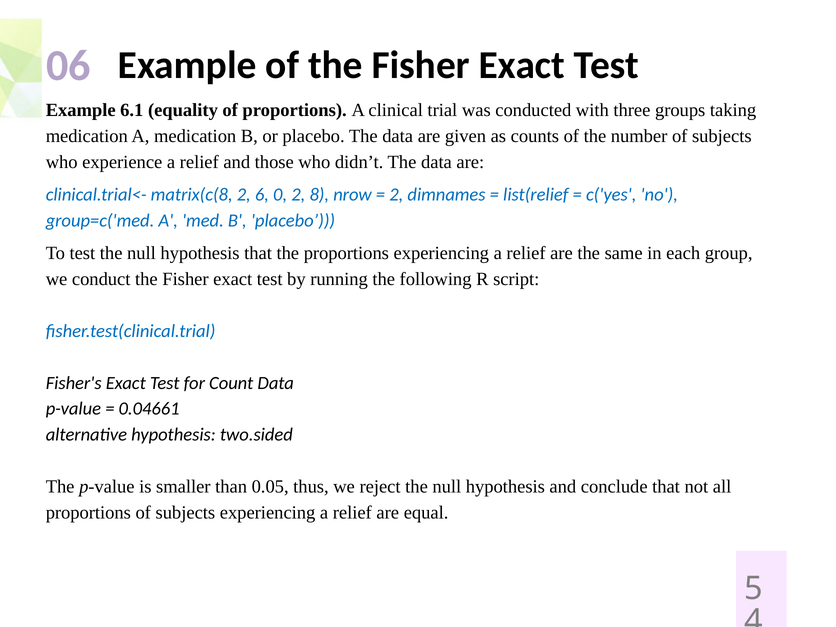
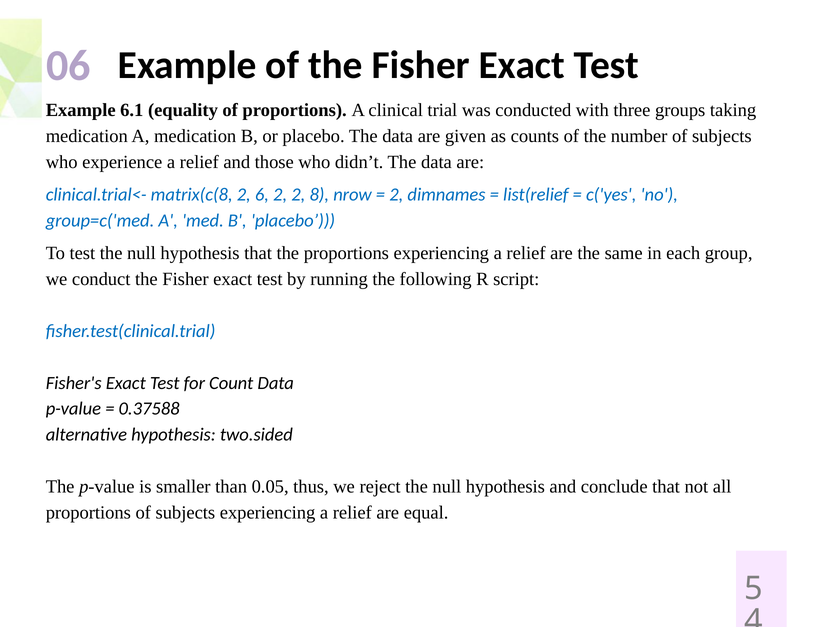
6 0: 0 -> 2 (280, 195)
0.04661: 0.04661 -> 0.37588 (149, 409)
